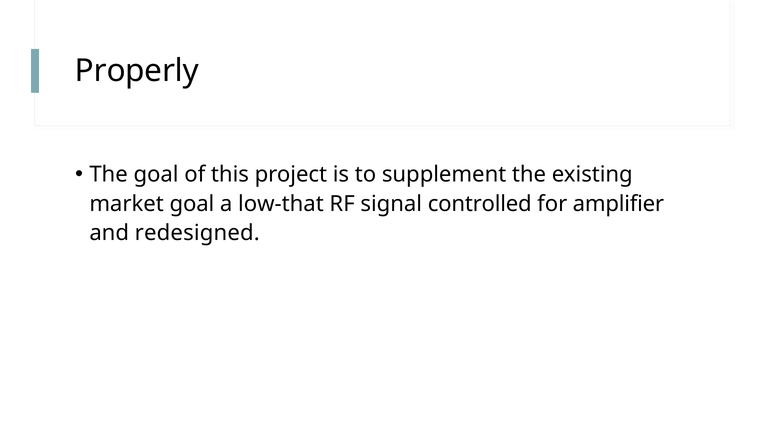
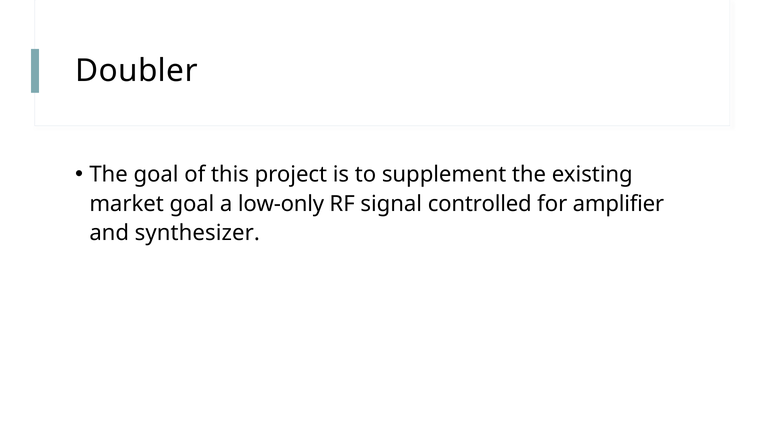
Properly: Properly -> Doubler (137, 71)
low-that: low-that -> low-only (281, 204)
redesigned: redesigned -> synthesizer (197, 233)
